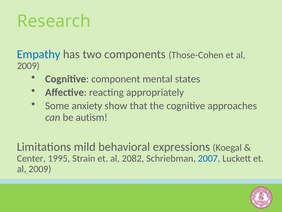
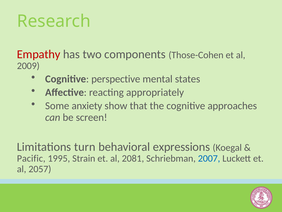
Empathy colour: blue -> red (39, 54)
component: component -> perspective (116, 79)
autism: autism -> screen (92, 117)
mild: mild -> turn (85, 146)
Center: Center -> Pacific (31, 158)
2082: 2082 -> 2081 (133, 158)
2009: 2009 -> 2057 (40, 169)
